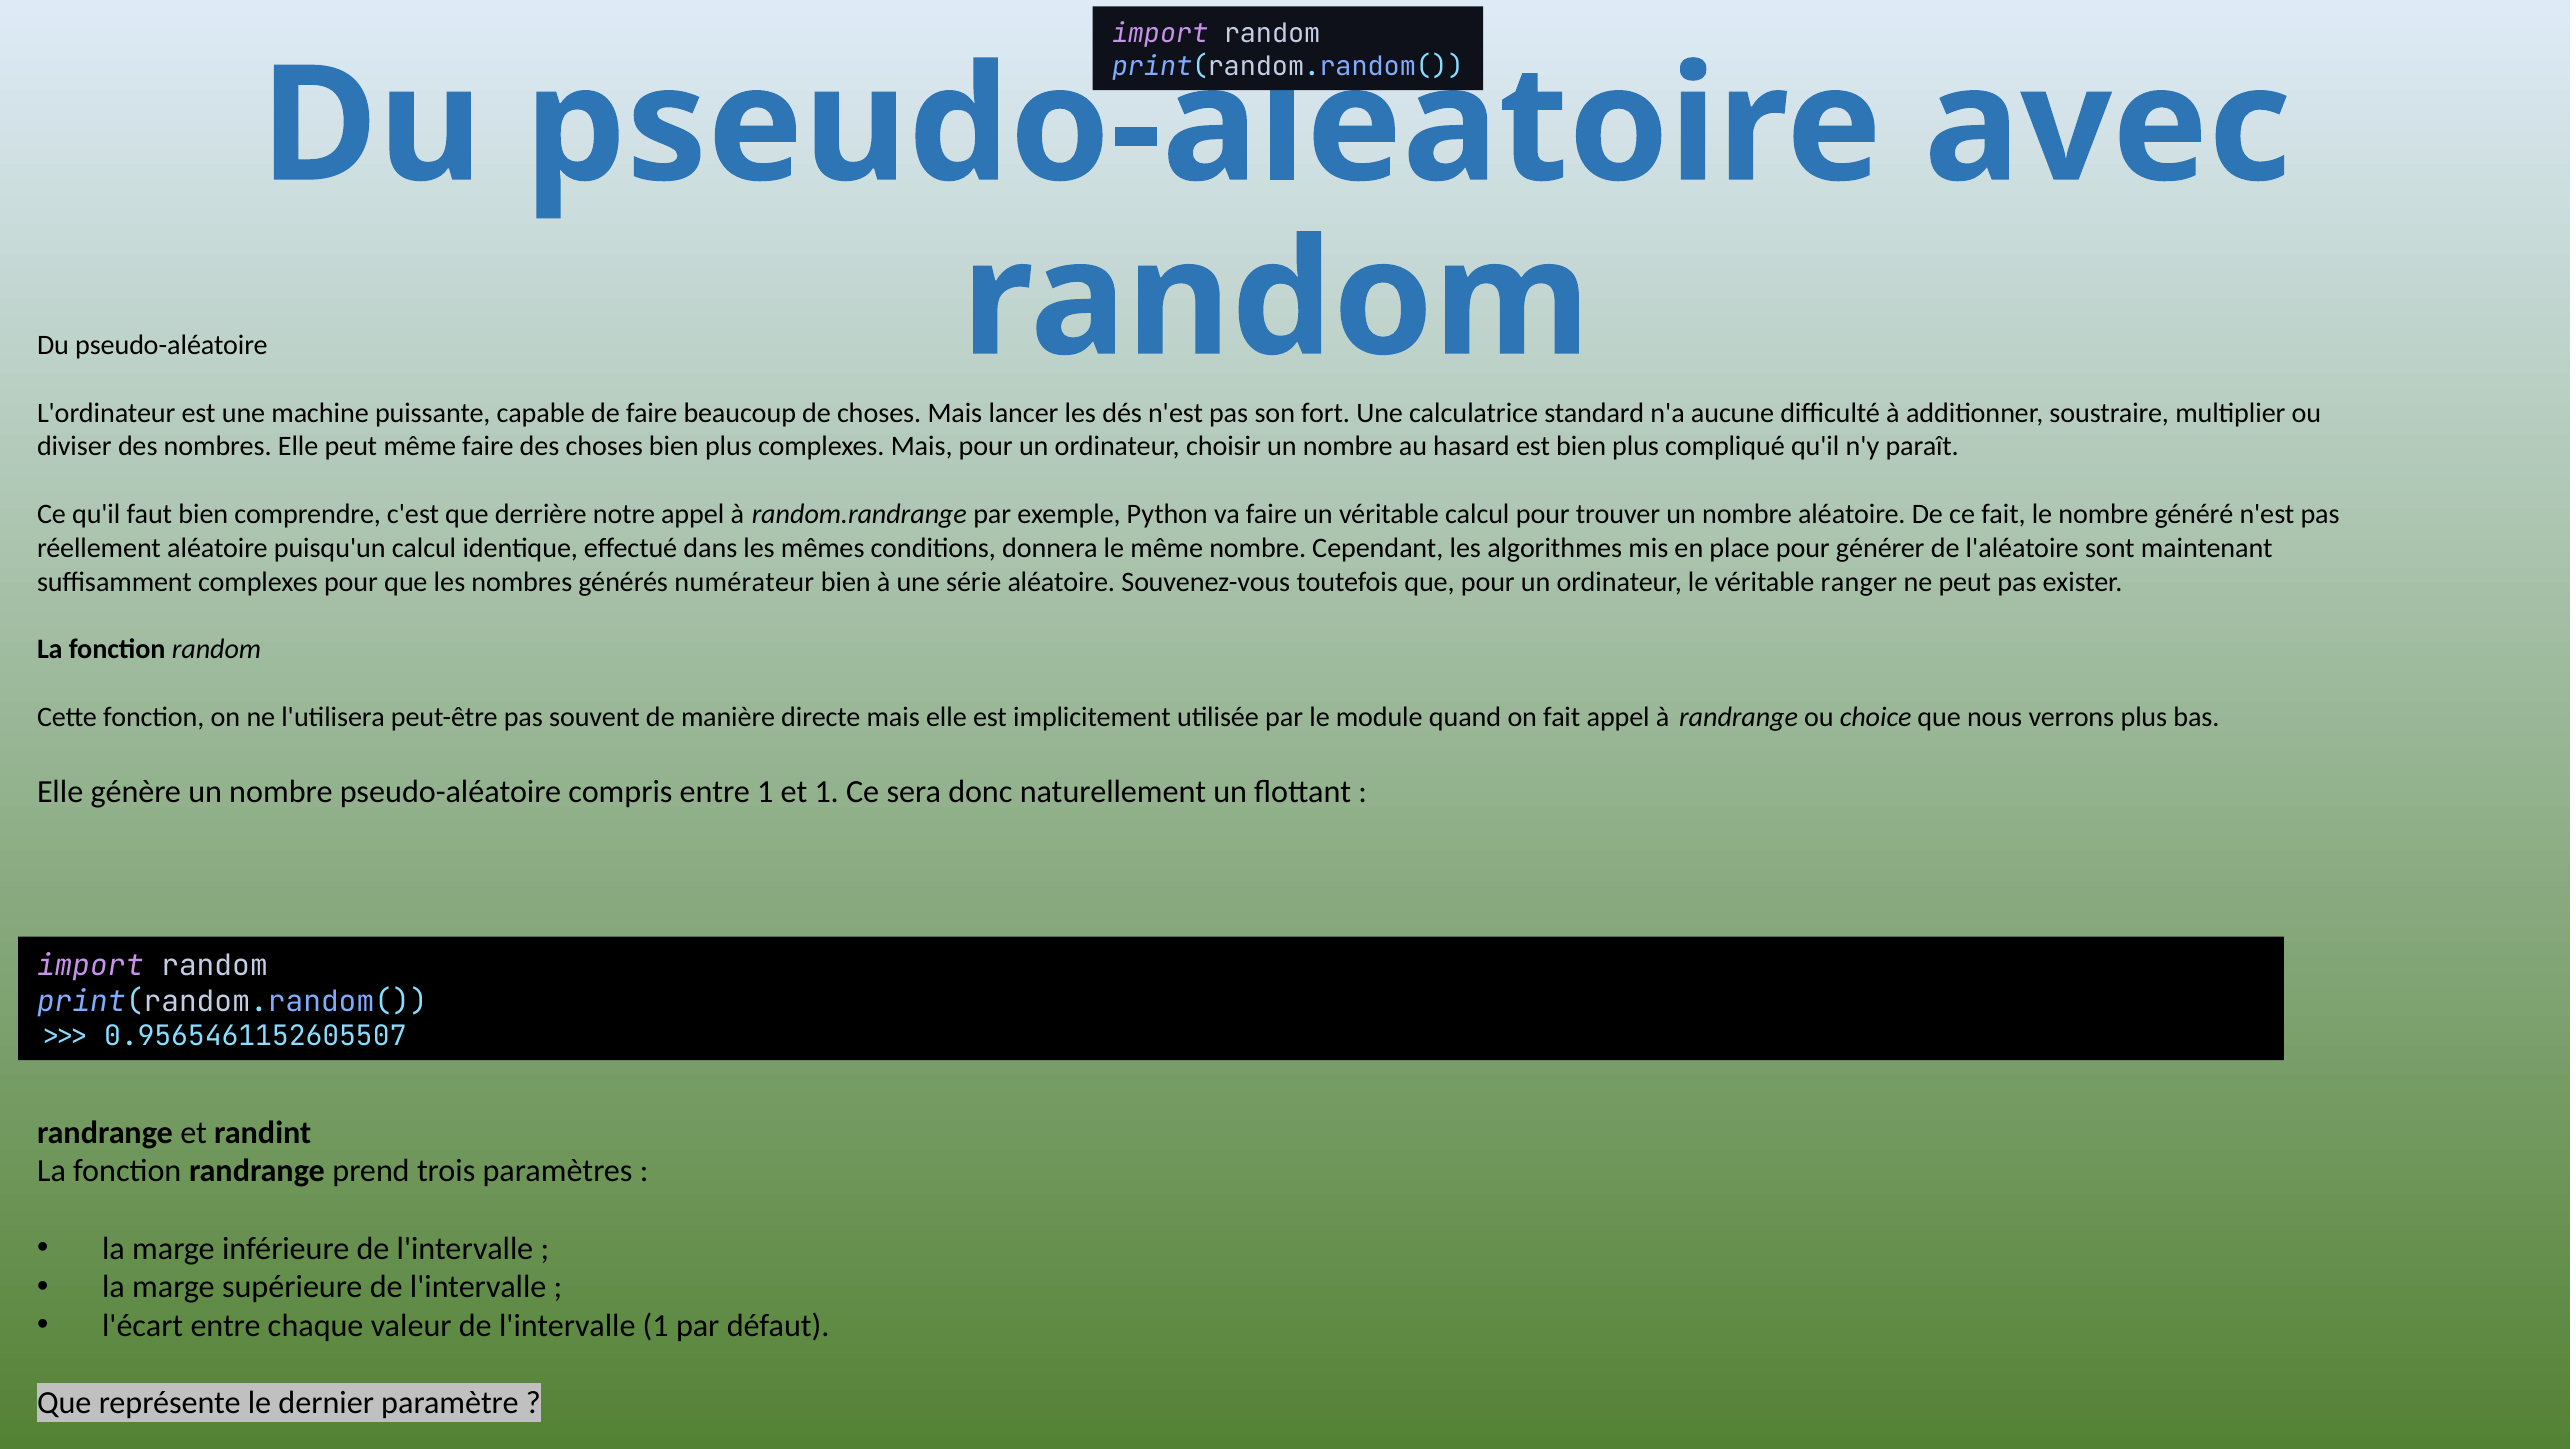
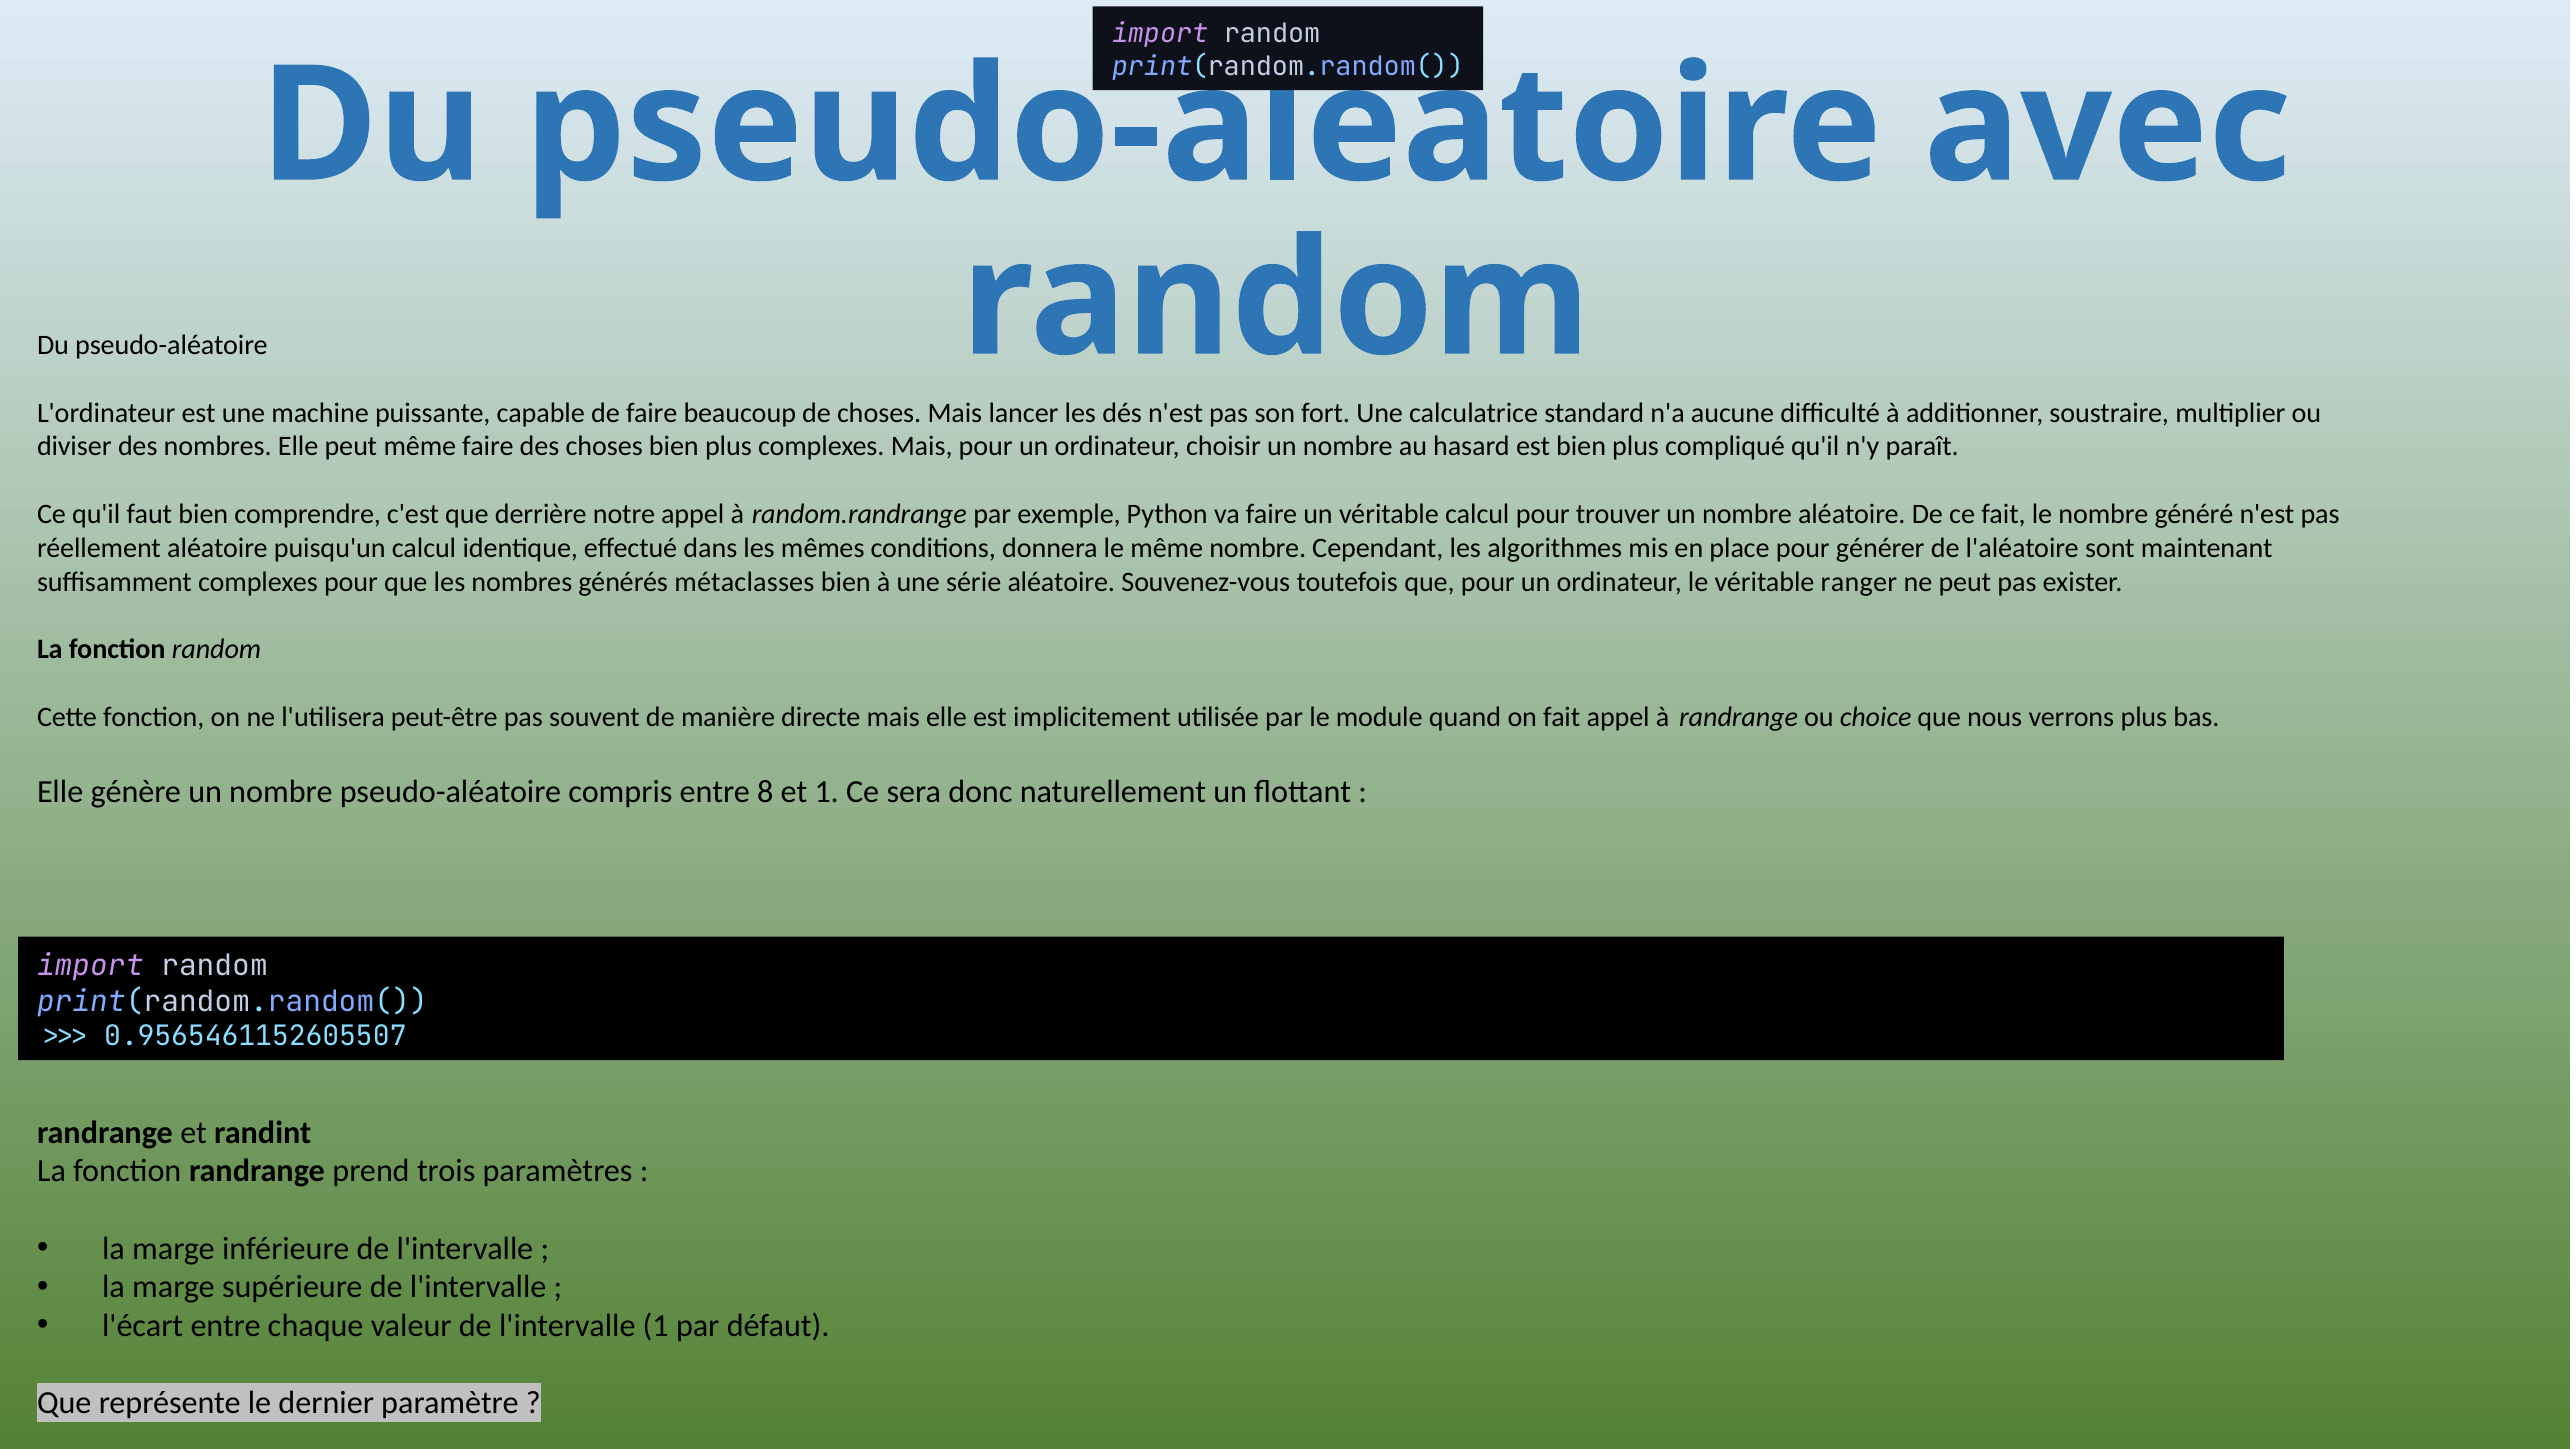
numérateur: numérateur -> métaclasses (744, 582)
entre 1: 1 -> 8 (765, 792)
